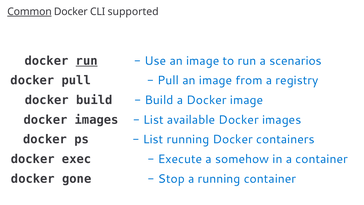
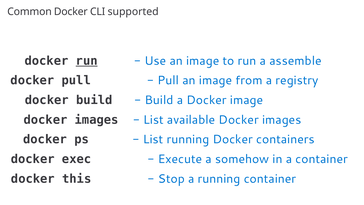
Common underline: present -> none (30, 12)
scenarios: scenarios -> assemble (296, 61)
gone: gone -> this (77, 179)
